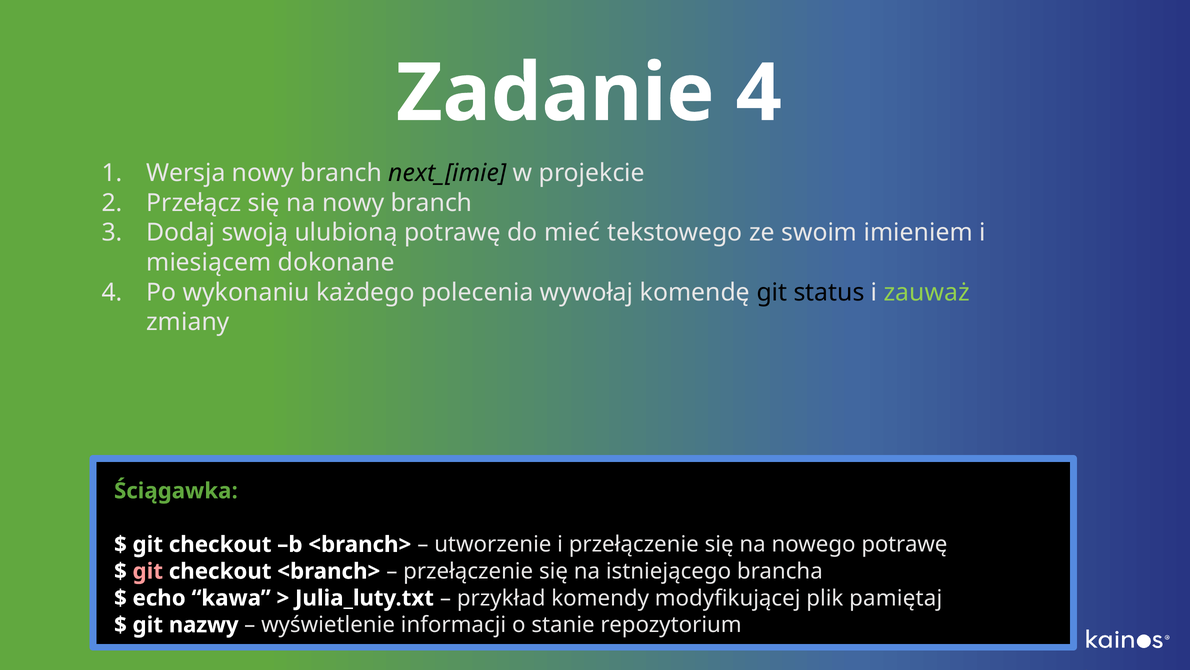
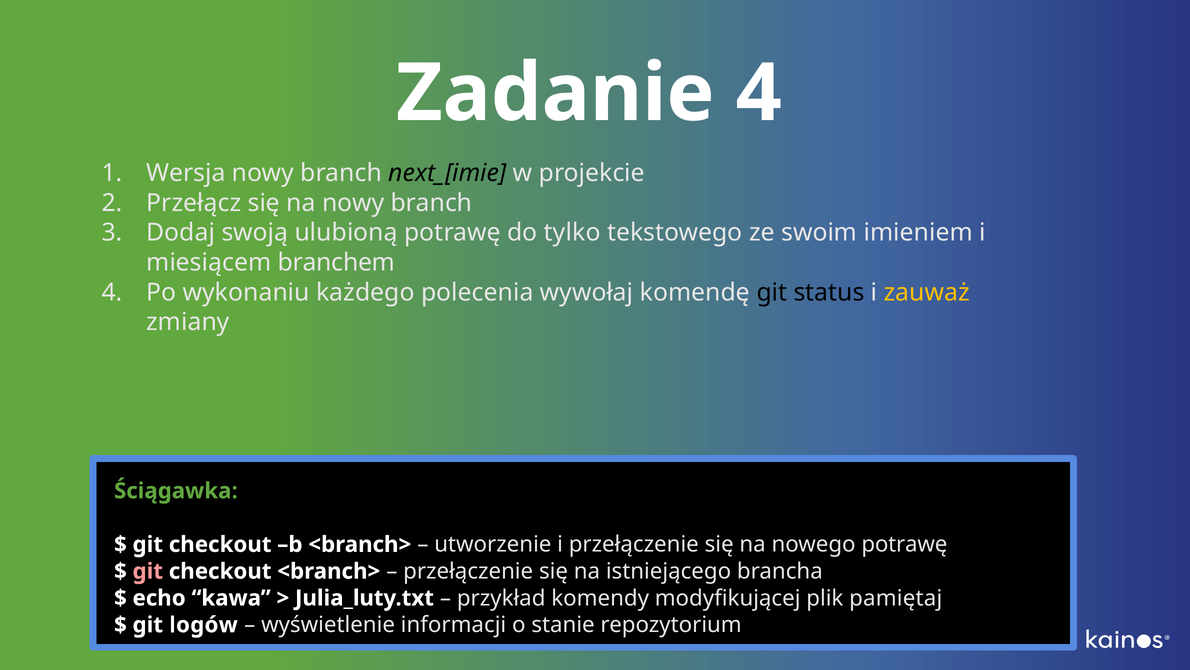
mieć: mieć -> tylko (572, 233)
dokonane: dokonane -> branchem (336, 262)
zauważ colour: light green -> yellow (927, 292)
nazwy: nazwy -> logów (203, 624)
